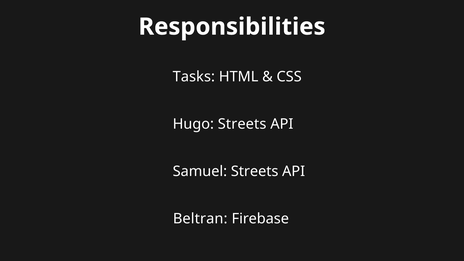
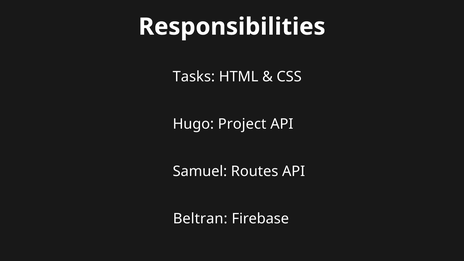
Hugo Streets: Streets -> Project (242, 124)
Samuel Streets: Streets -> Routes (255, 171)
